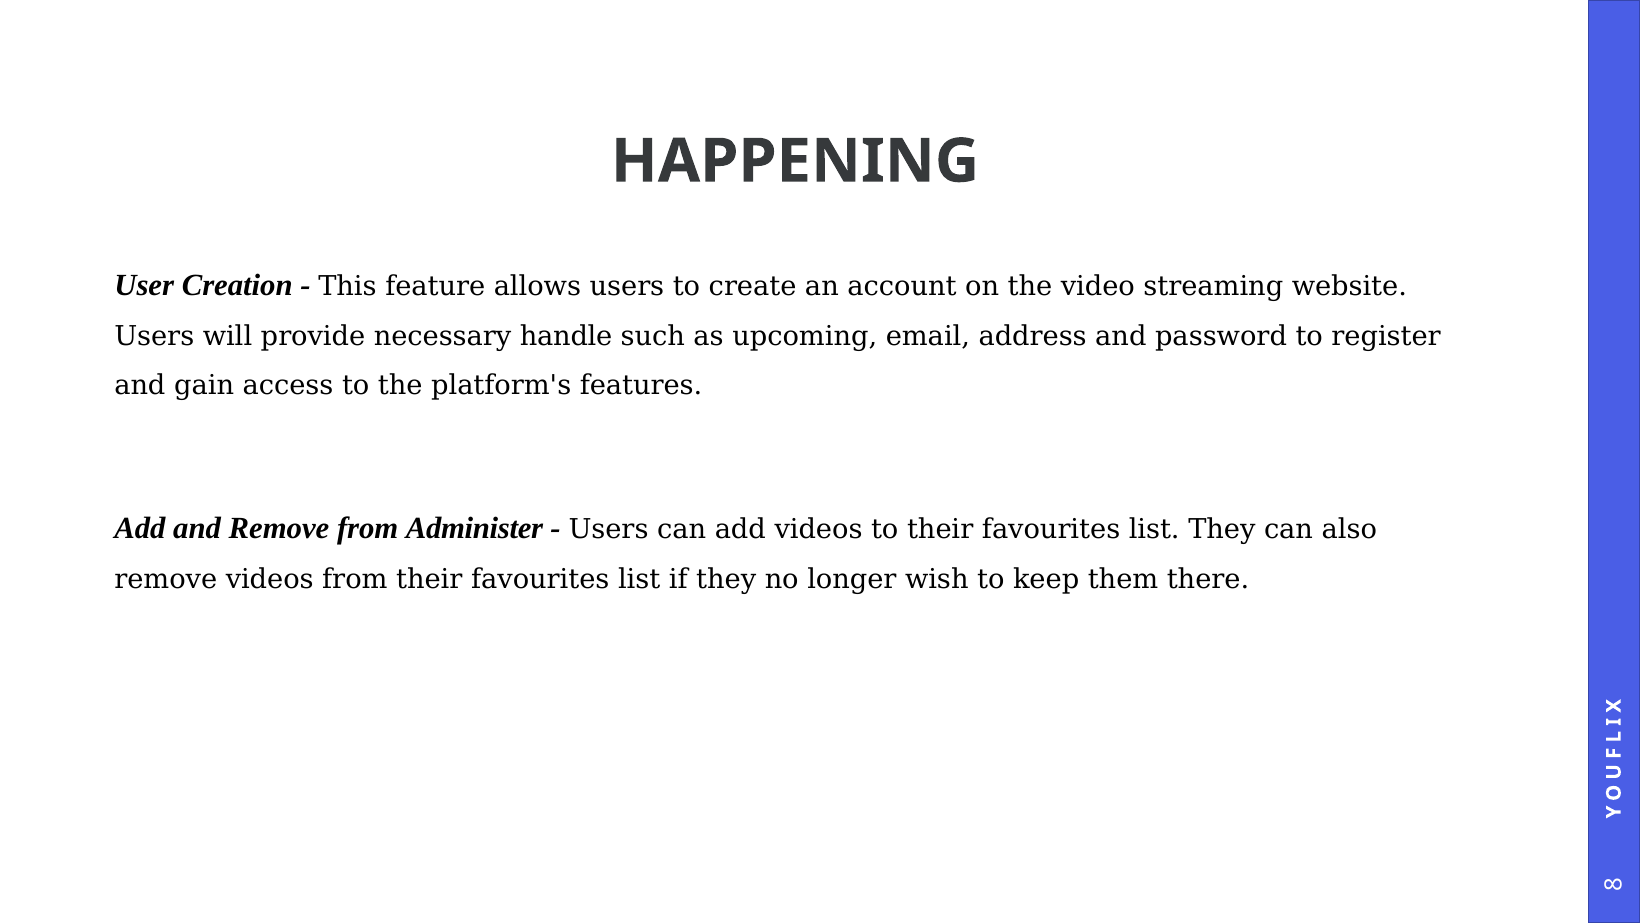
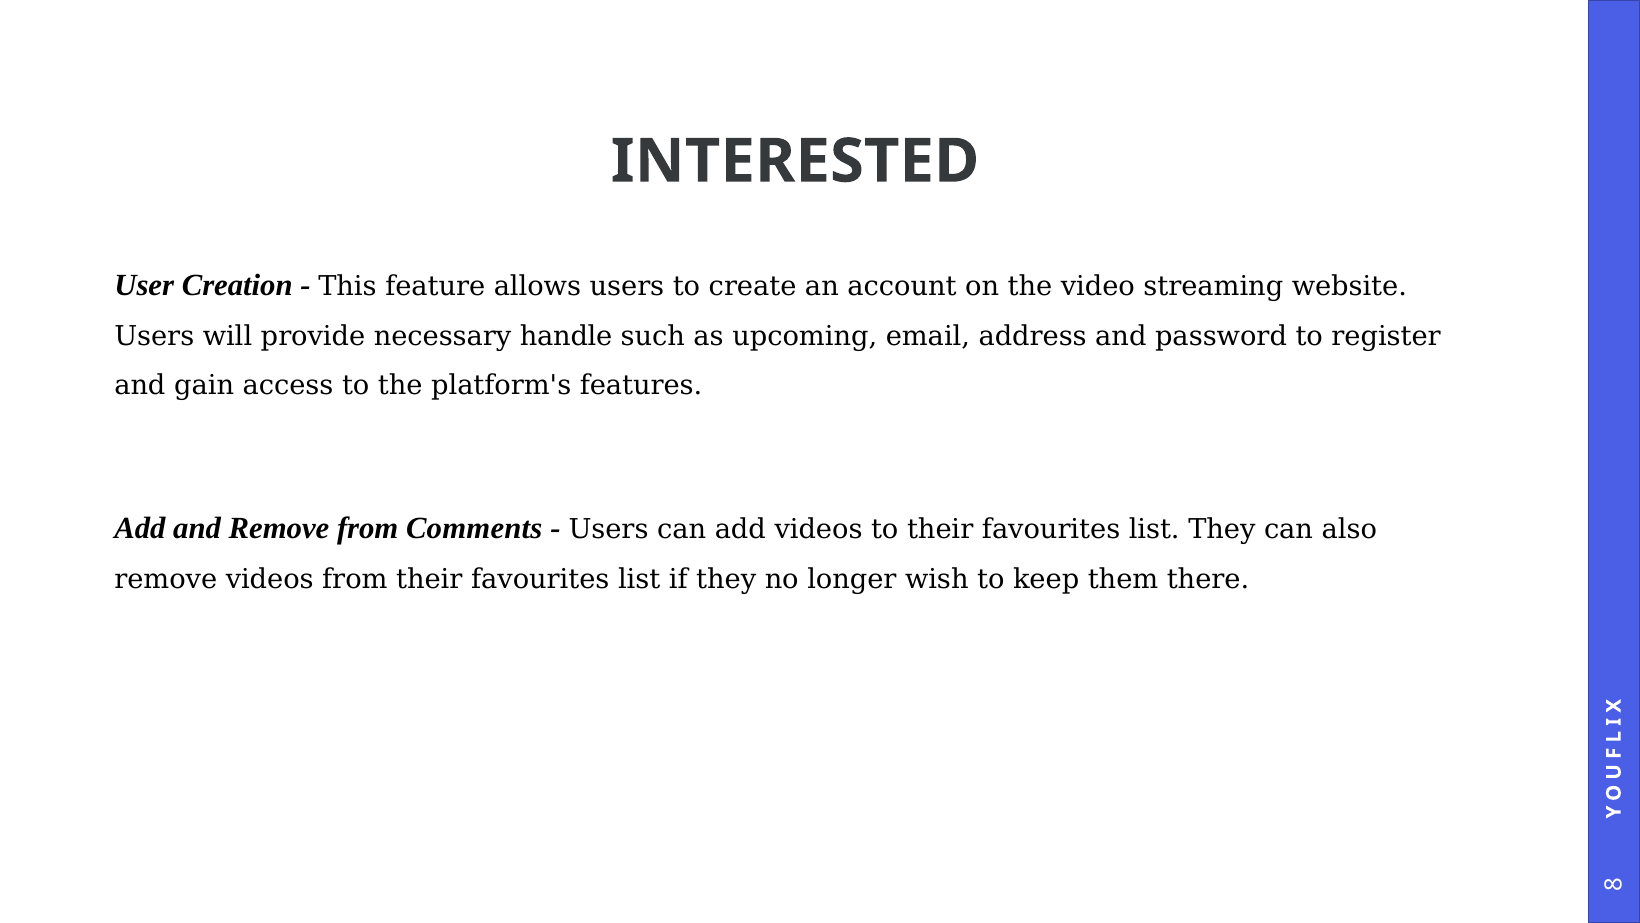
HAPPENING: HAPPENING -> INTERESTED (795, 161)
Administer: Administer -> Comments (474, 528)
